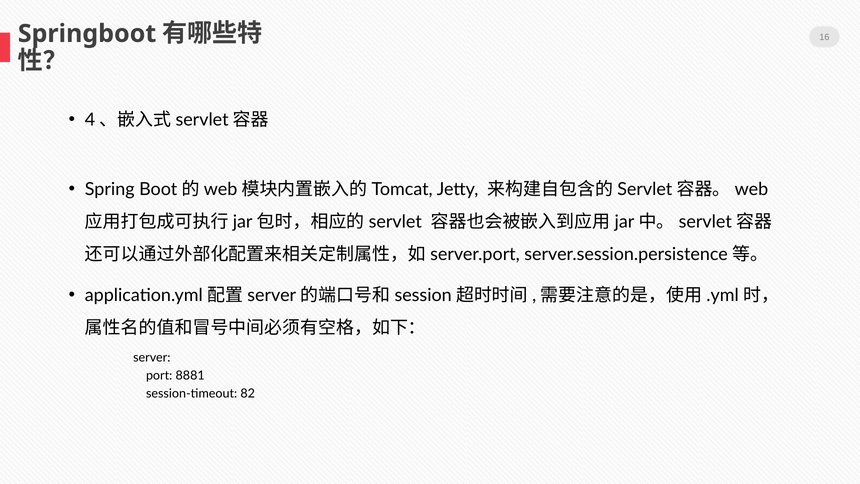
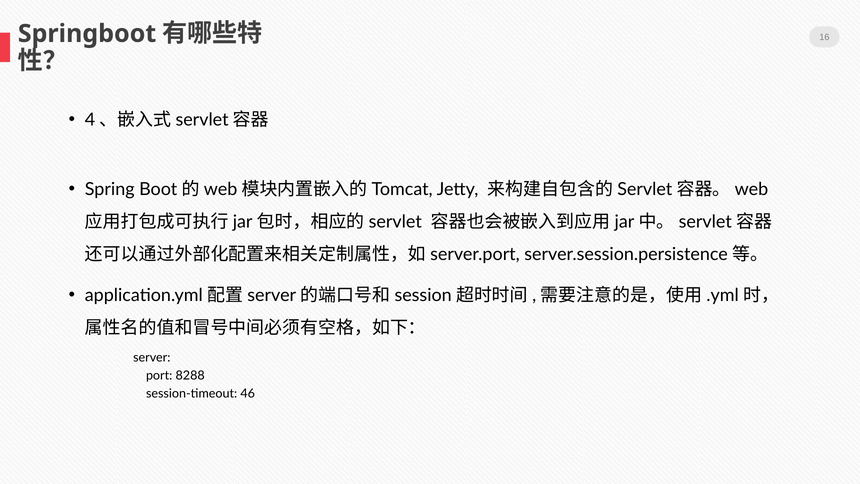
8881: 8881 -> 8288 (190, 375)
82: 82 -> 46 (248, 393)
